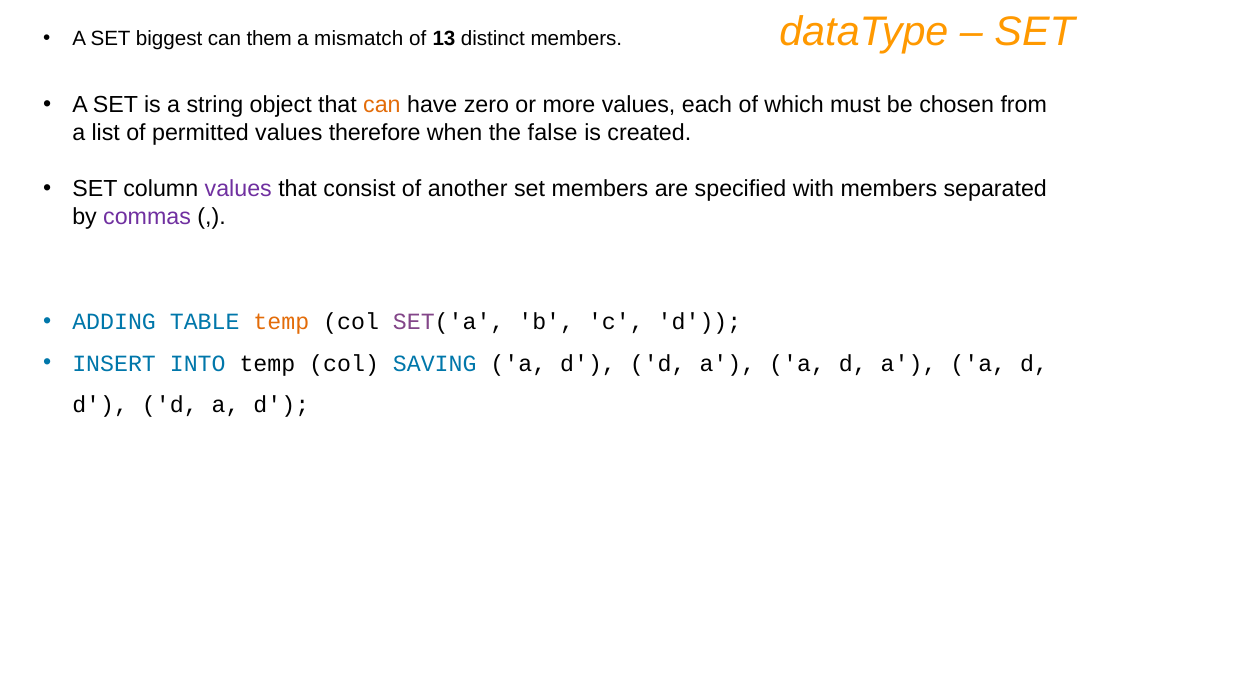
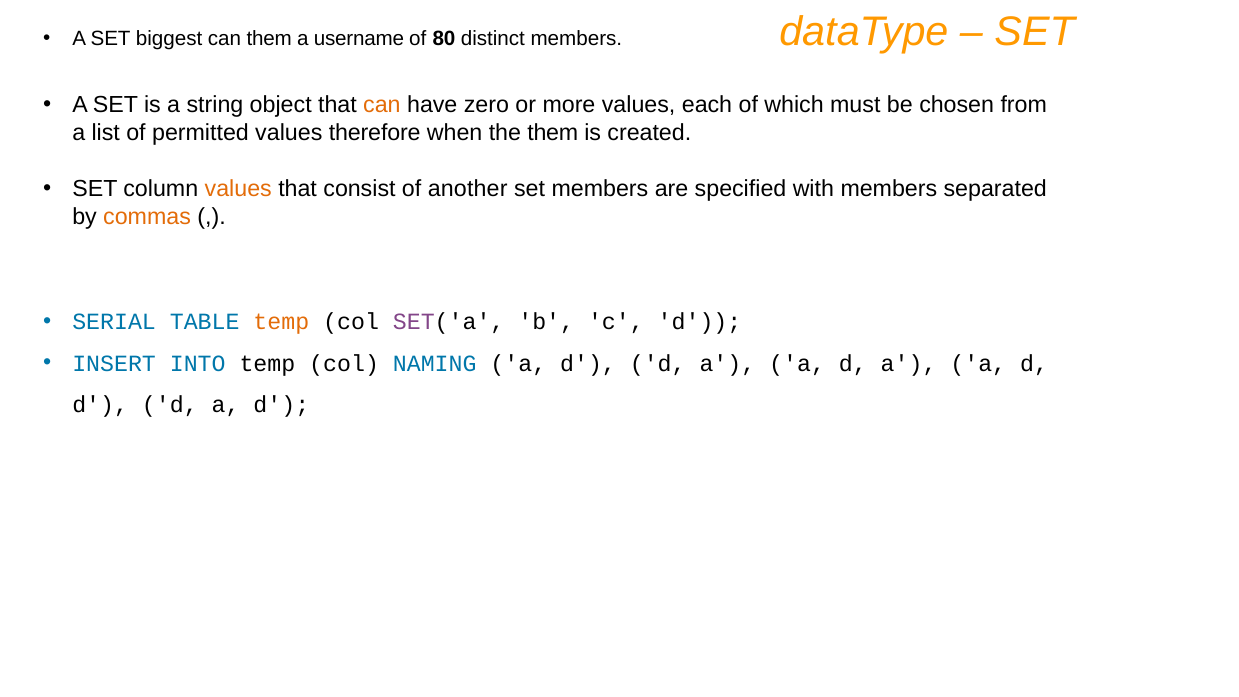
mismatch: mismatch -> username (359, 39)
13: 13 -> 80 (444, 39)
the false: false -> them (553, 133)
values colour: purple -> orange (238, 189)
commas colour: purple -> orange (147, 217)
ADDING: ADDING -> SERIAL (114, 322)
SAVING: SAVING -> NAMING (435, 363)
